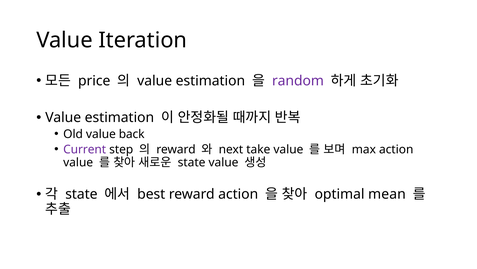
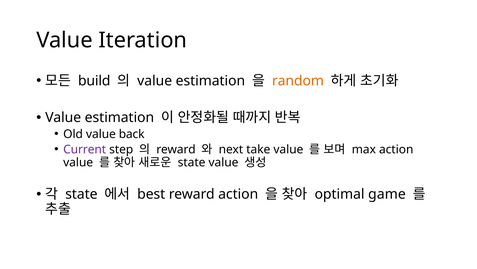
price: price -> build (94, 81)
random colour: purple -> orange (298, 81)
mean: mean -> game (387, 194)
